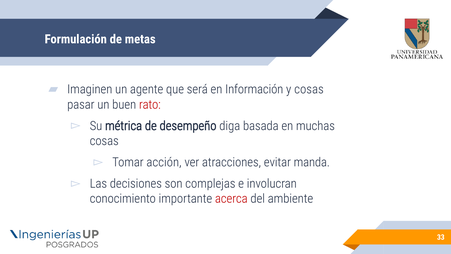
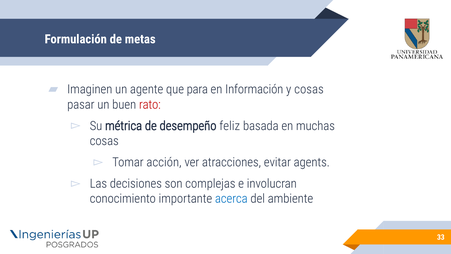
será: será -> para (197, 89)
diga: diga -> feliz (230, 126)
manda: manda -> agents (312, 162)
acerca colour: red -> blue (231, 198)
